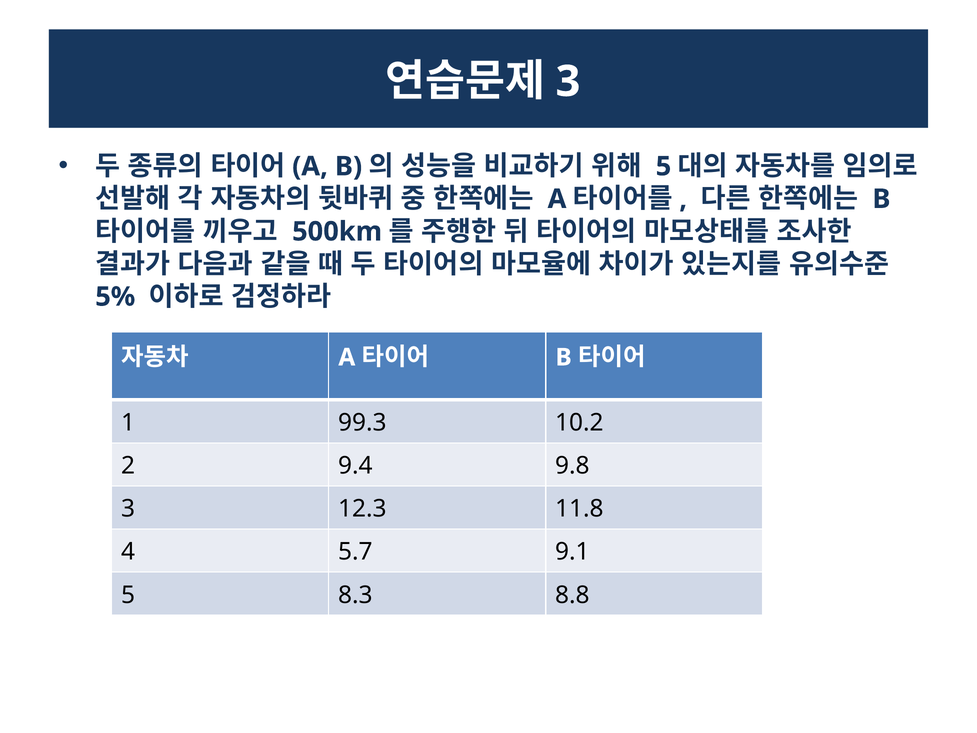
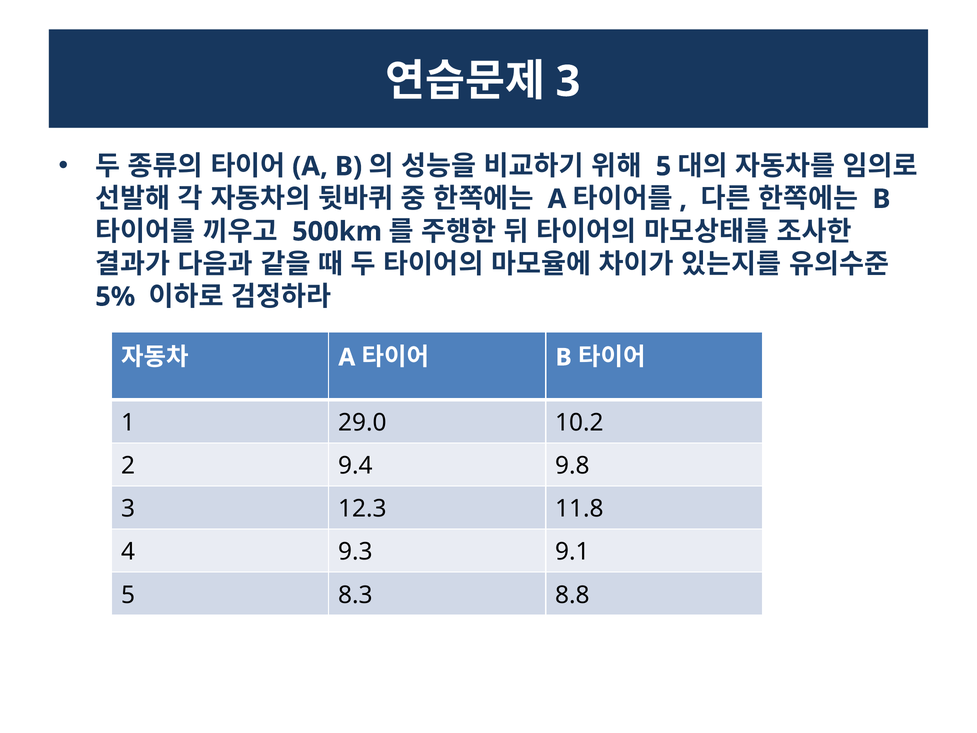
99.3: 99.3 -> 29.0 (363, 423)
5.7: 5.7 -> 9.3 (356, 552)
